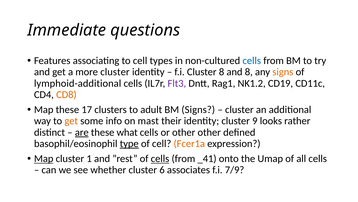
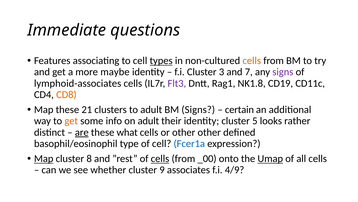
types underline: none -> present (161, 61)
cells colour: blue -> orange (252, 61)
more cluster: cluster -> maybe (115, 72)
Cluster 8: 8 -> 3 (222, 72)
and 8: 8 -> 7 (249, 72)
signs colour: orange -> purple (283, 72)
lymphoid-additional: lymphoid-additional -> lymphoid-associates (78, 83)
NK1.2: NK1.2 -> NK1.8 (252, 83)
17: 17 -> 21 (87, 109)
cluster: cluster -> certain (239, 109)
on mast: mast -> adult (148, 121)
9: 9 -> 5 (255, 121)
type underline: present -> none (129, 143)
Fcer1a colour: orange -> blue (189, 143)
1: 1 -> 8 (89, 158)
_41: _41 -> _00 (207, 158)
Umap underline: none -> present (270, 158)
6: 6 -> 9 (162, 170)
7/9: 7/9 -> 4/9 (235, 170)
